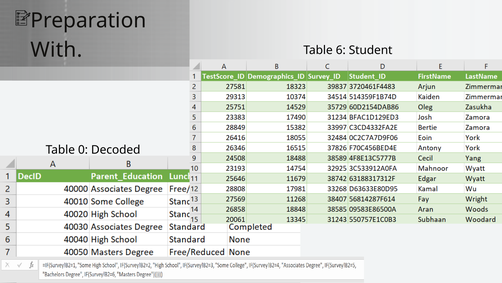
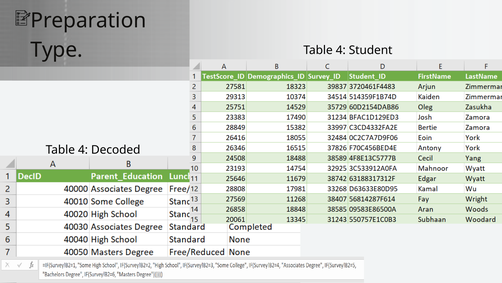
With: With -> Type (57, 50)
6: 6 -> 4 (341, 50)
0: 0 -> 4 (83, 150)
